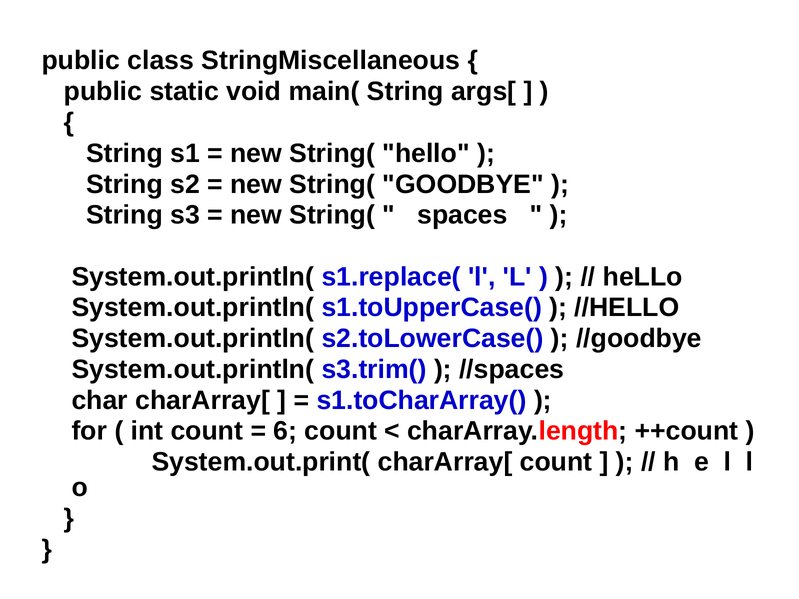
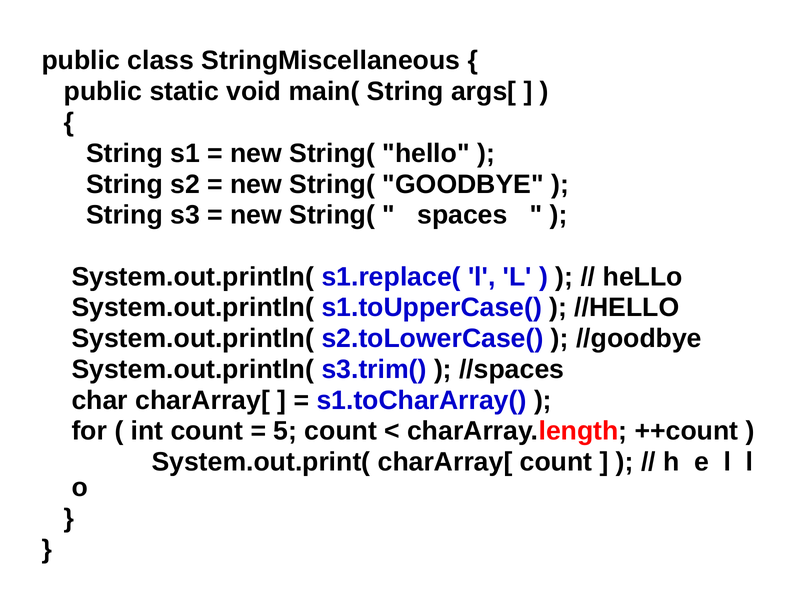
6: 6 -> 5 (285, 431)
